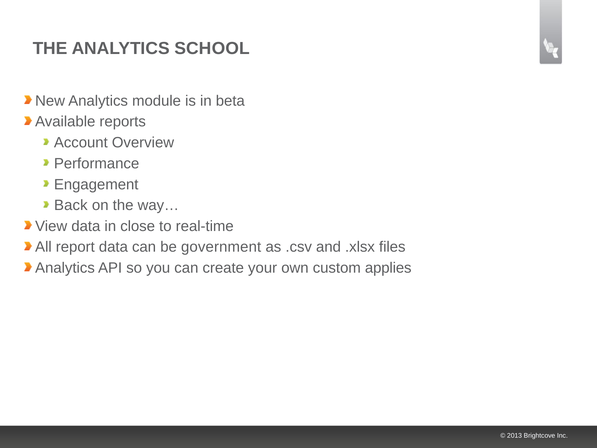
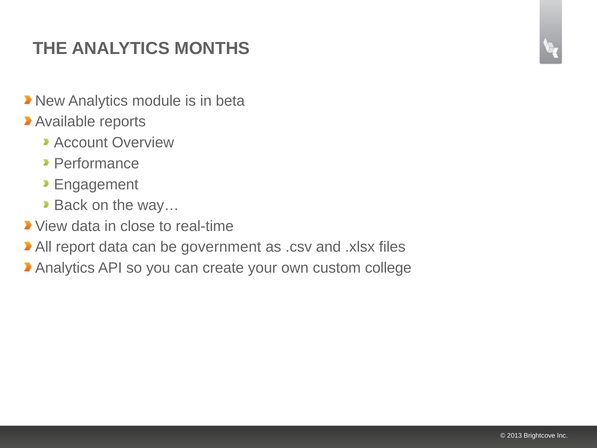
SCHOOL: SCHOOL -> MONTHS (212, 48)
applies: applies -> college (388, 268)
